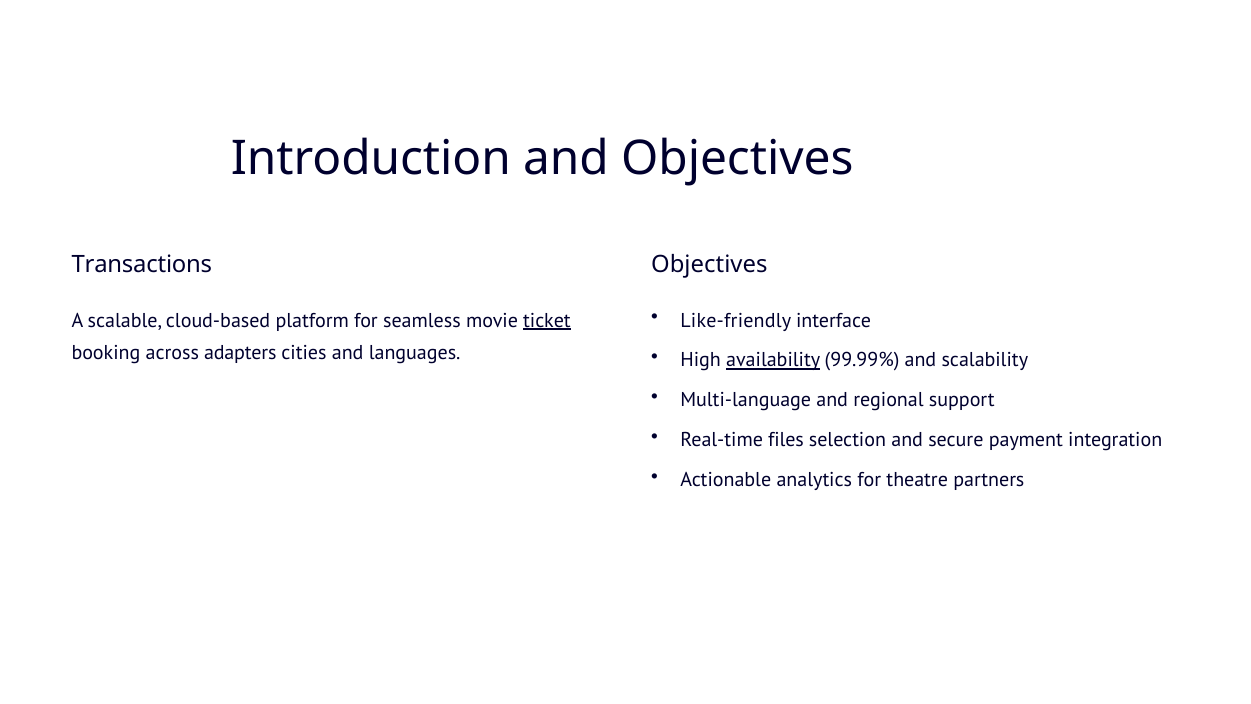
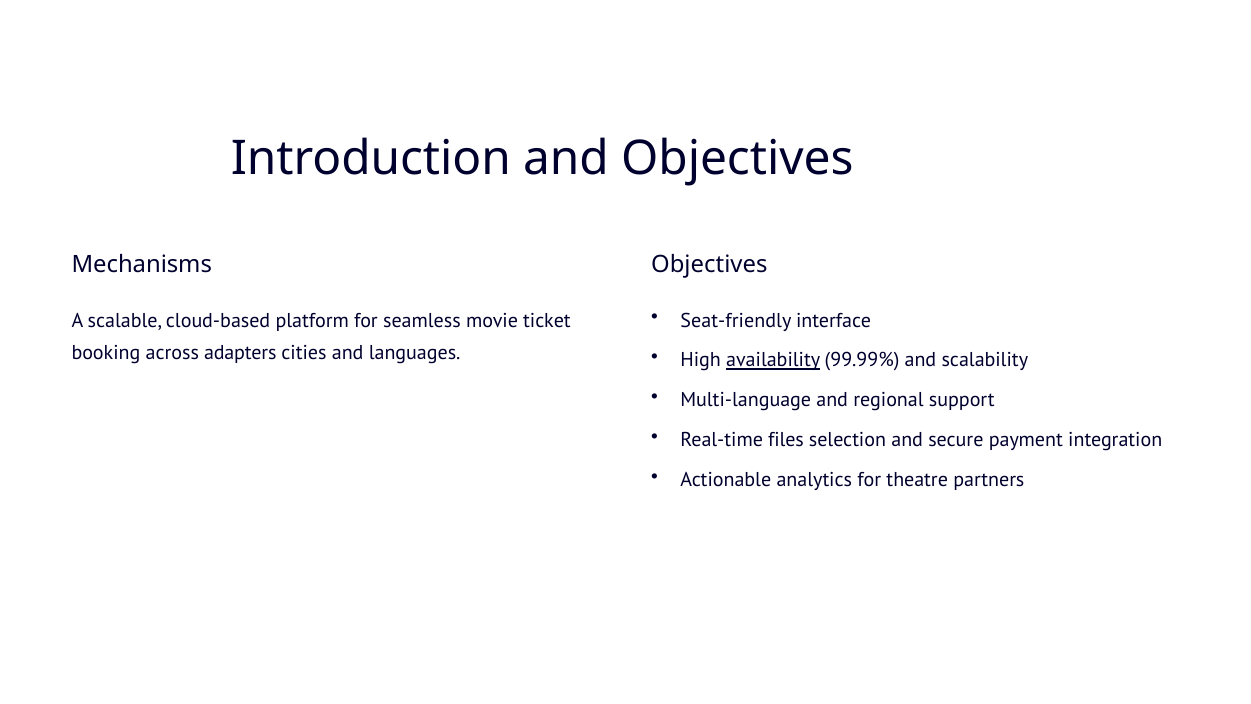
Transactions: Transactions -> Mechanisms (142, 265)
Like-friendly: Like-friendly -> Seat-friendly (736, 320)
ticket underline: present -> none (547, 320)
